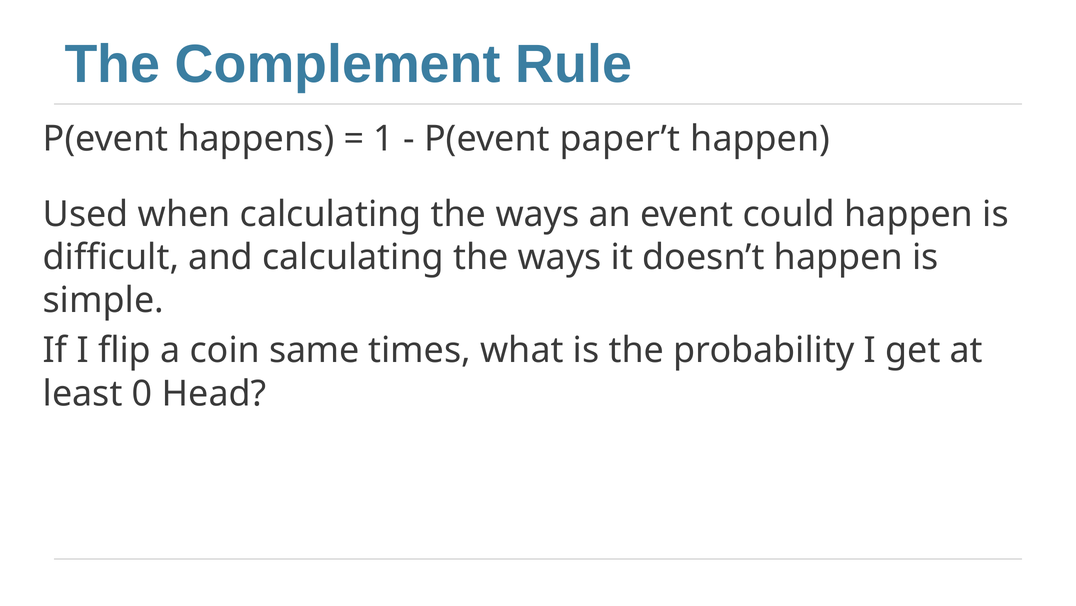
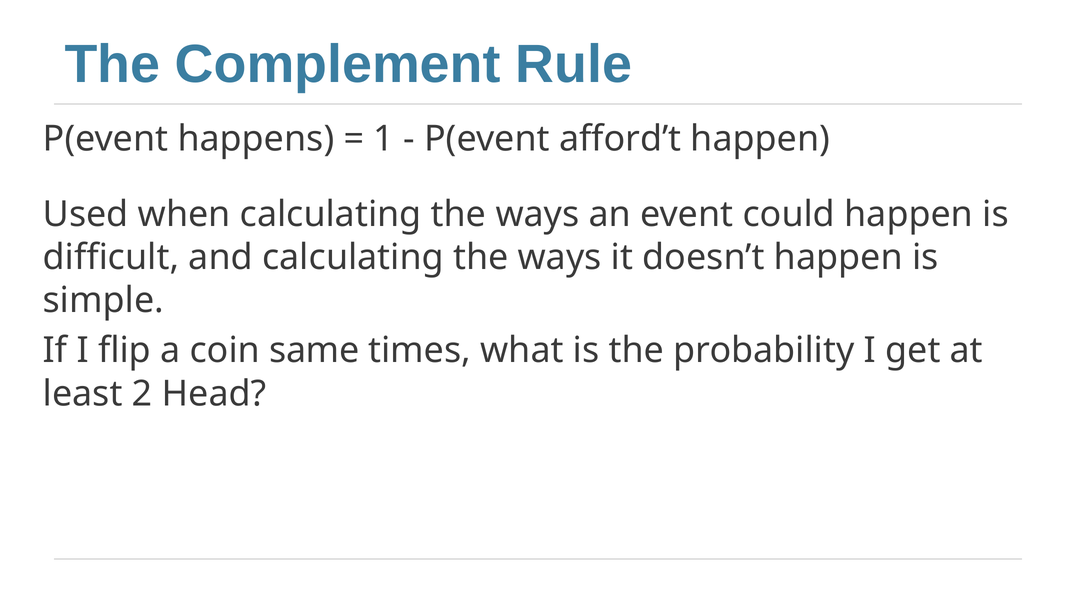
paper’t: paper’t -> afford’t (620, 139)
0: 0 -> 2 (142, 393)
